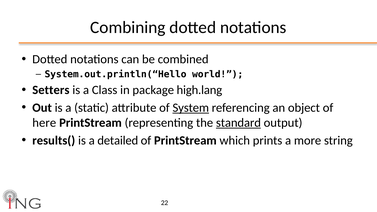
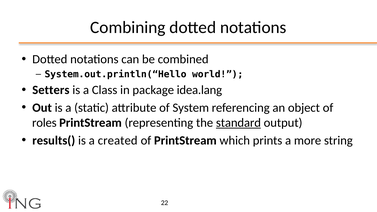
high.lang: high.lang -> idea.lang (199, 90)
System underline: present -> none (191, 108)
here: here -> roles (44, 123)
detailed: detailed -> created (118, 140)
